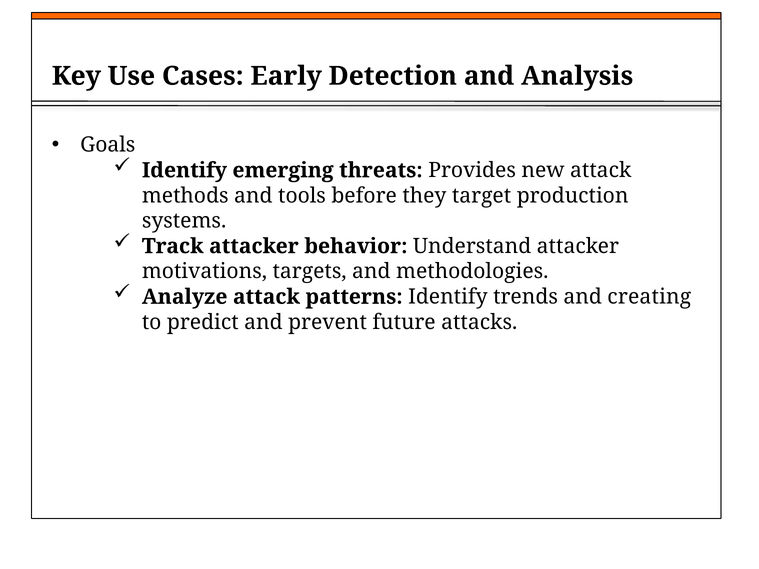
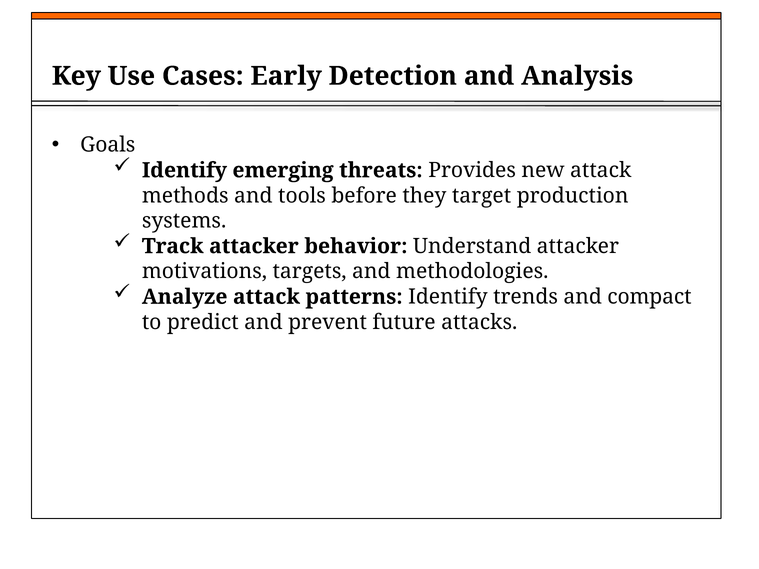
creating: creating -> compact (649, 297)
